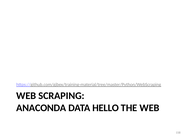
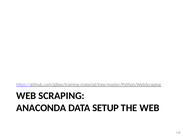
HELLO: HELLO -> SETUP (106, 108)
